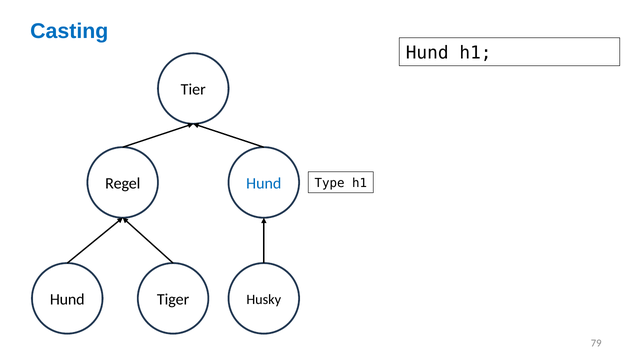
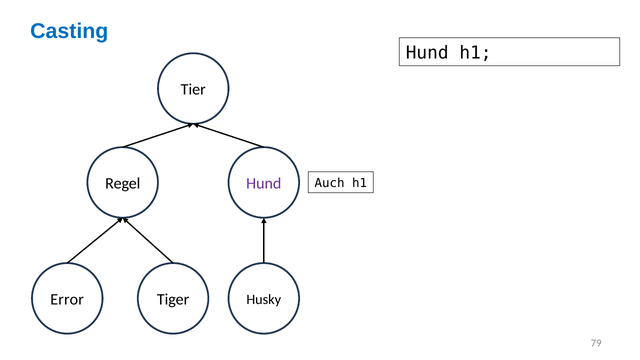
Hund colour: blue -> purple (264, 184)
Type: Type -> Auch (330, 183)
Hund: Hund -> Error (67, 299)
